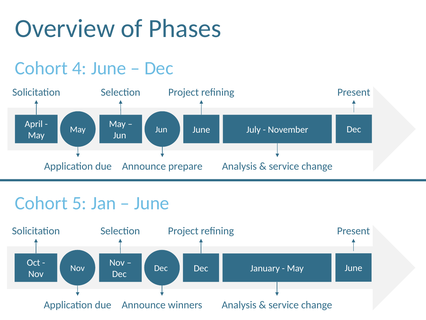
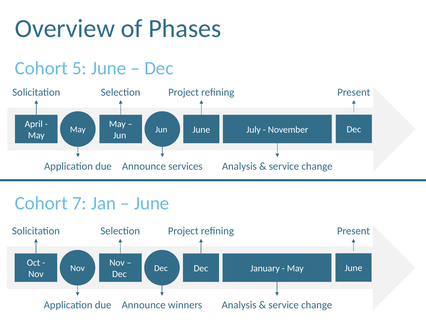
4: 4 -> 5 (79, 68)
prepare: prepare -> services (185, 166)
5: 5 -> 7 (79, 203)
